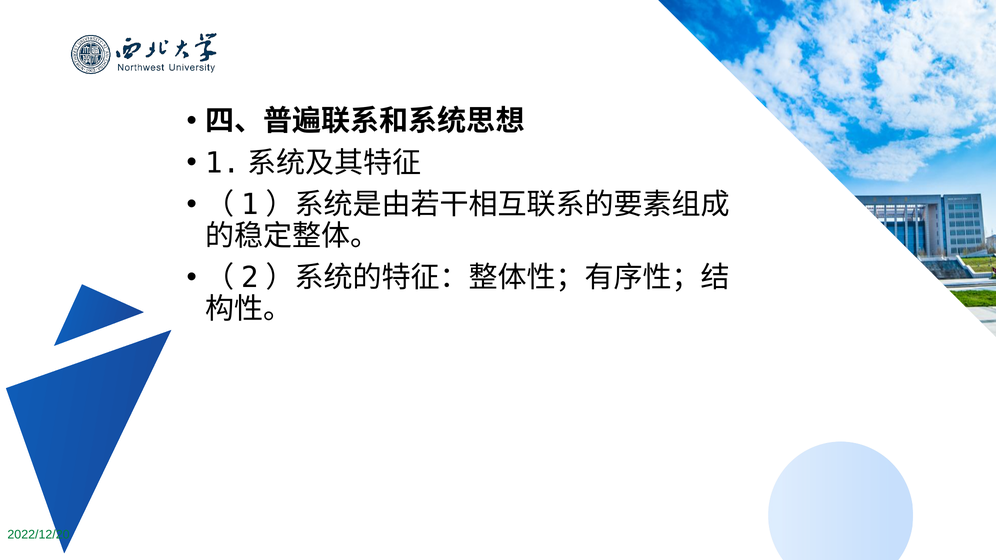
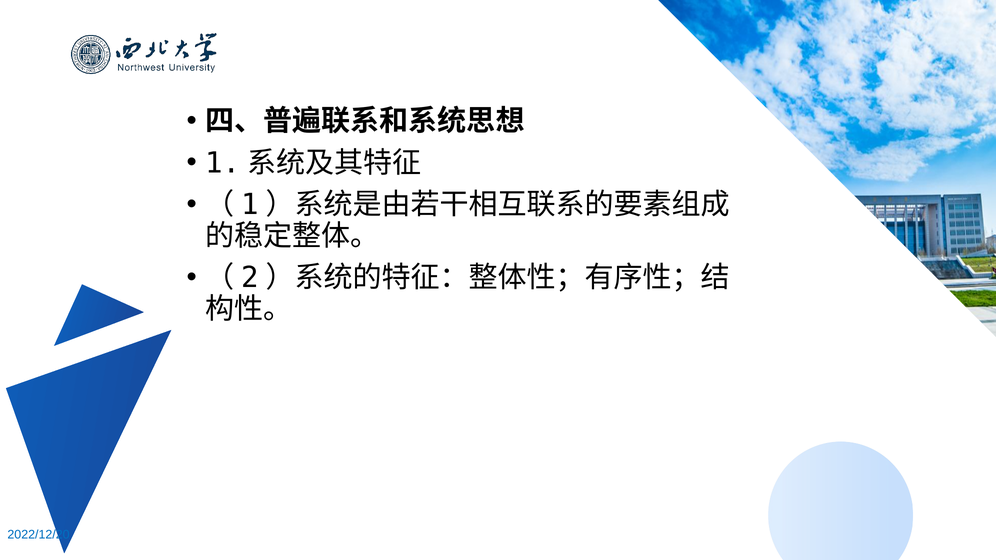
2022/12/20 colour: green -> blue (39, 535)
